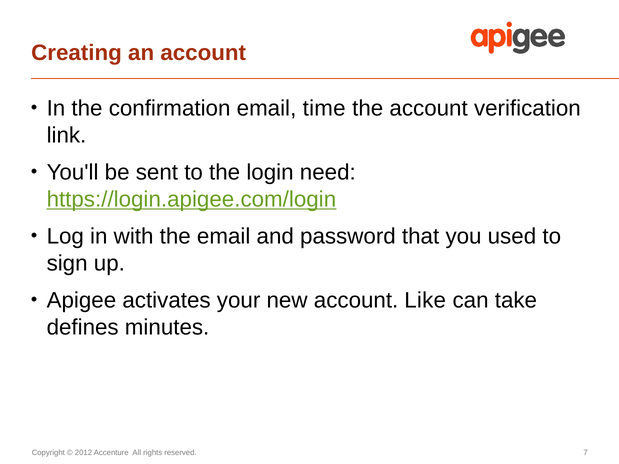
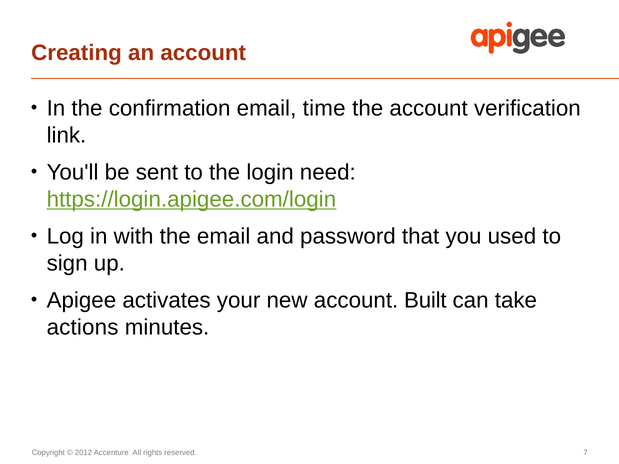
Like: Like -> Built (425, 301)
defines: defines -> actions (83, 328)
